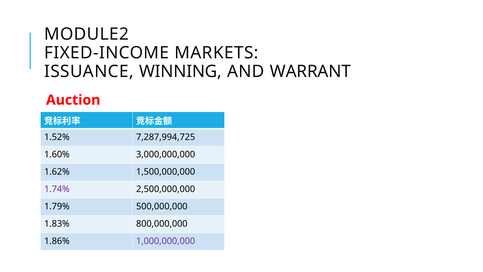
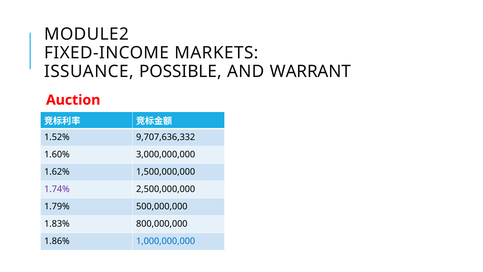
WINNING: WINNING -> POSSIBLE (180, 72)
7,287,994,725: 7,287,994,725 -> 9,707,636,332 (166, 137)
1,000,000,000 colour: purple -> blue (166, 241)
